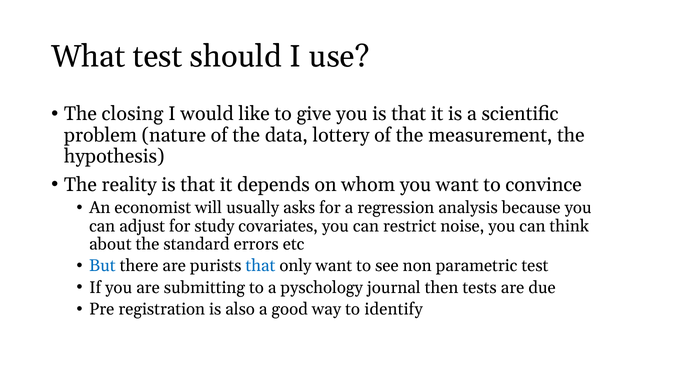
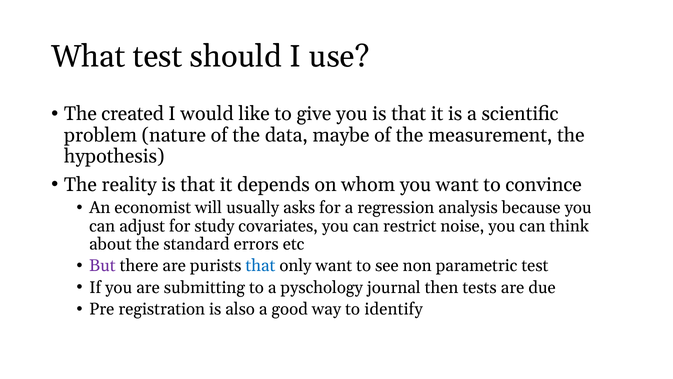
closing: closing -> created (133, 114)
lottery: lottery -> maybe (341, 135)
But colour: blue -> purple (102, 266)
